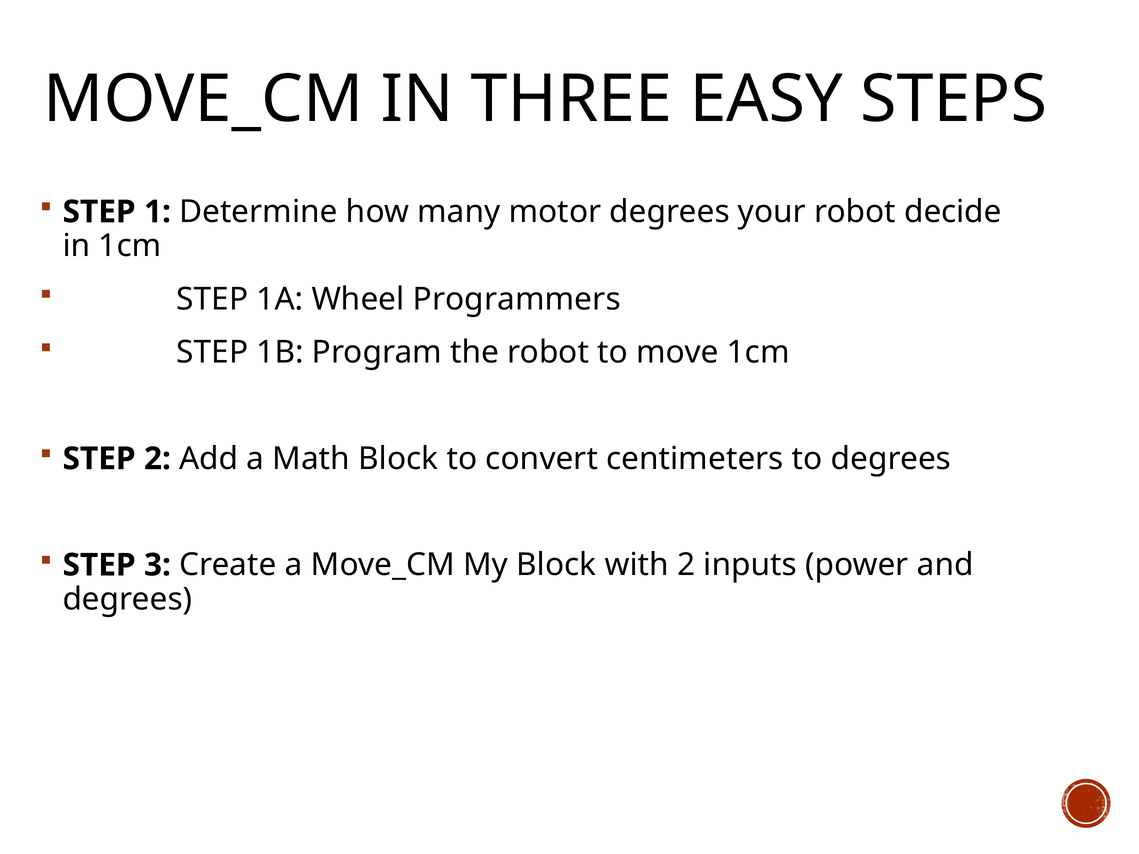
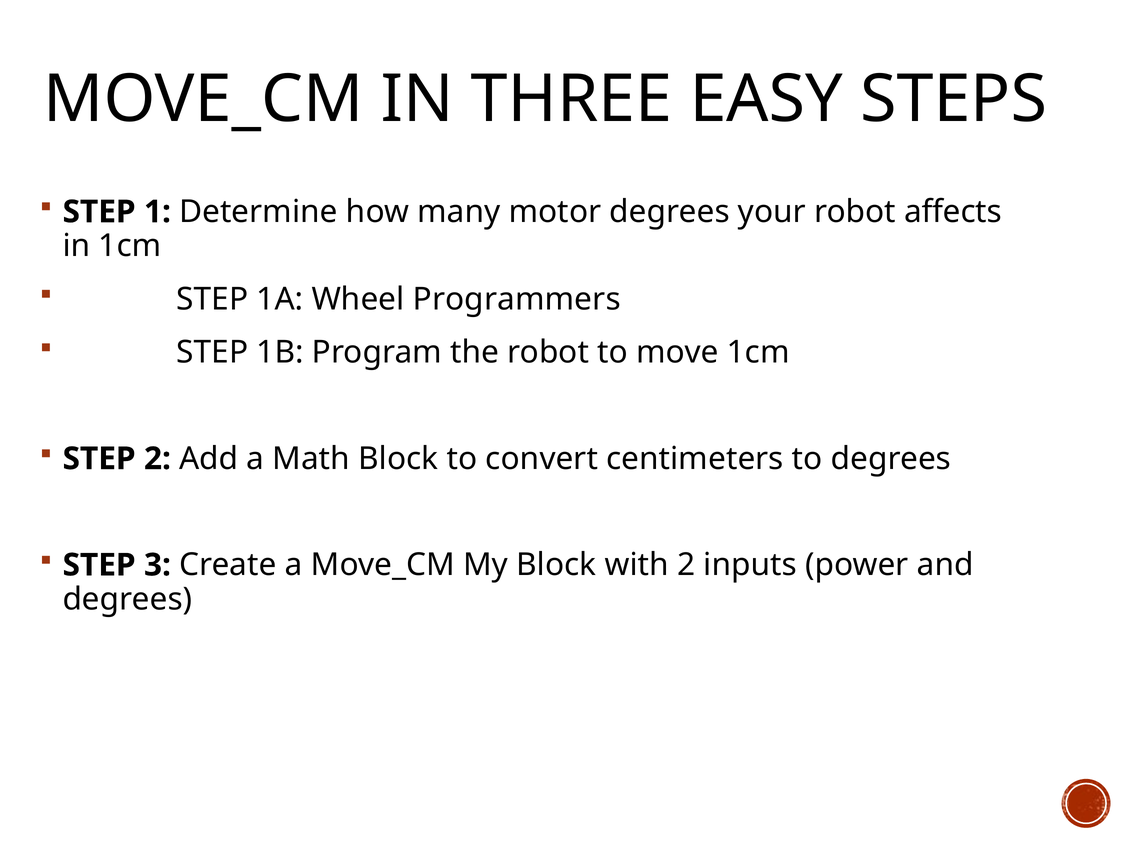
decide: decide -> affects (953, 212)
